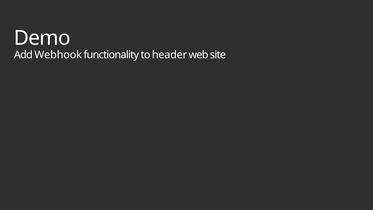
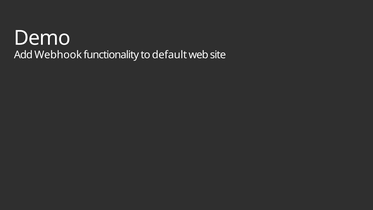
header: header -> default (169, 55)
